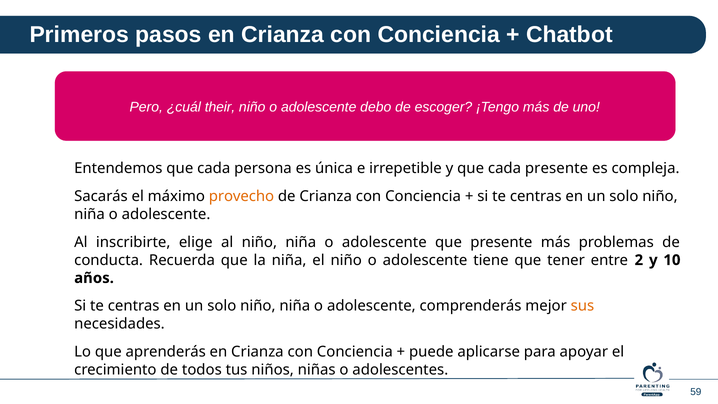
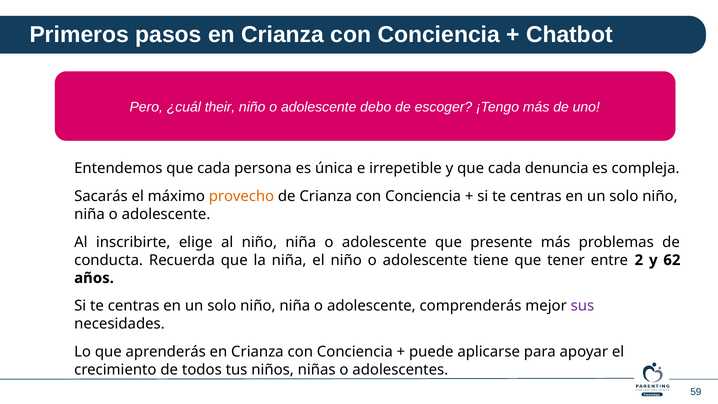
cada presente: presente -> denuncia (557, 168)
10: 10 -> 62 (672, 260)
sus colour: orange -> purple (582, 306)
